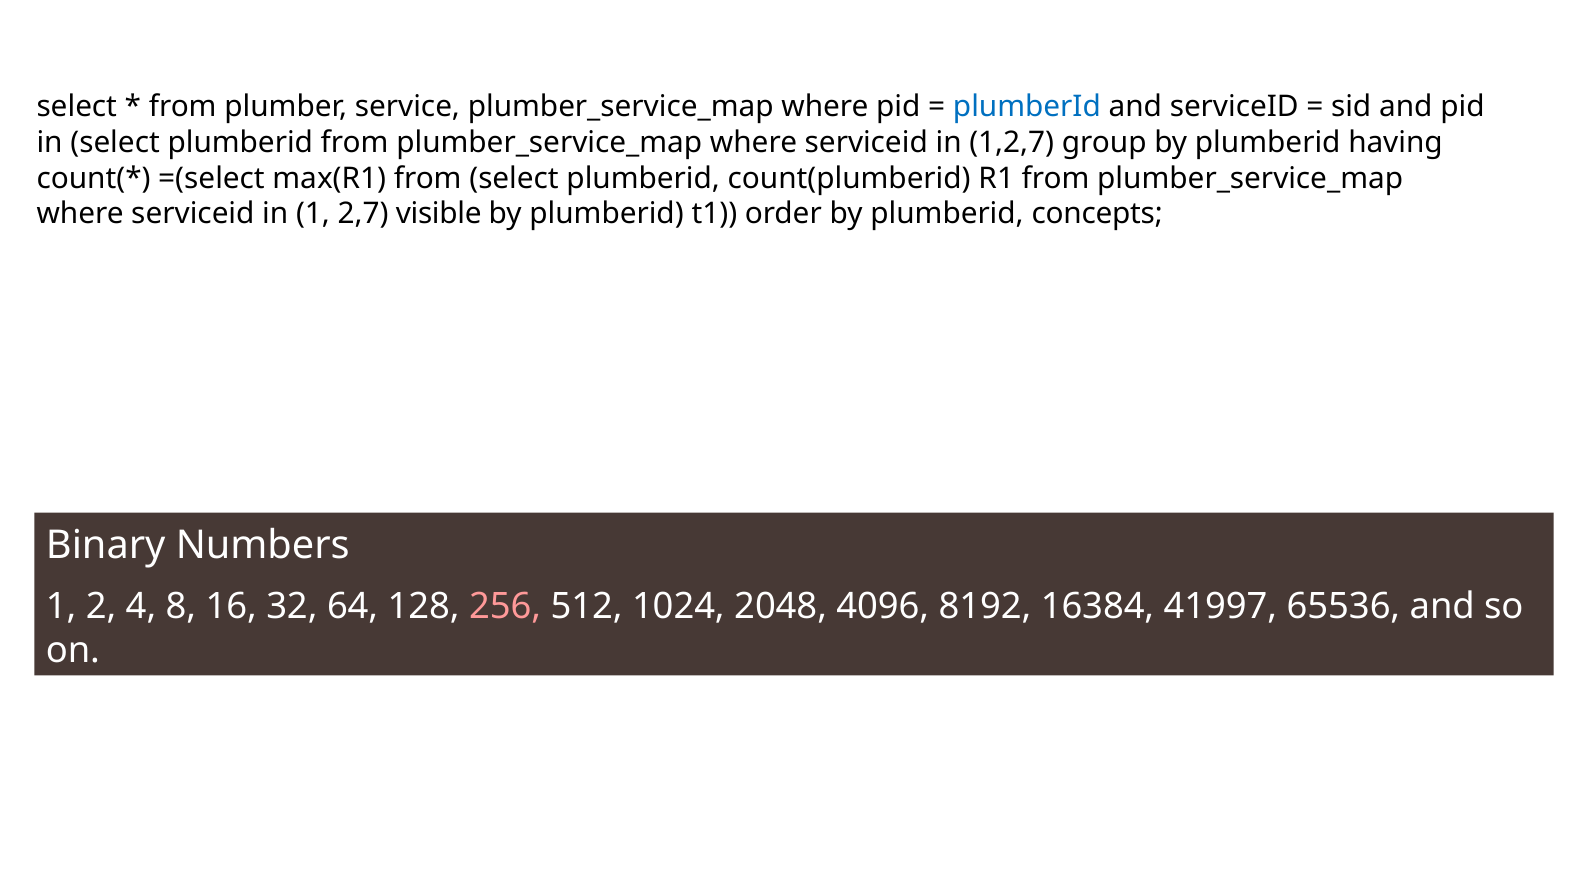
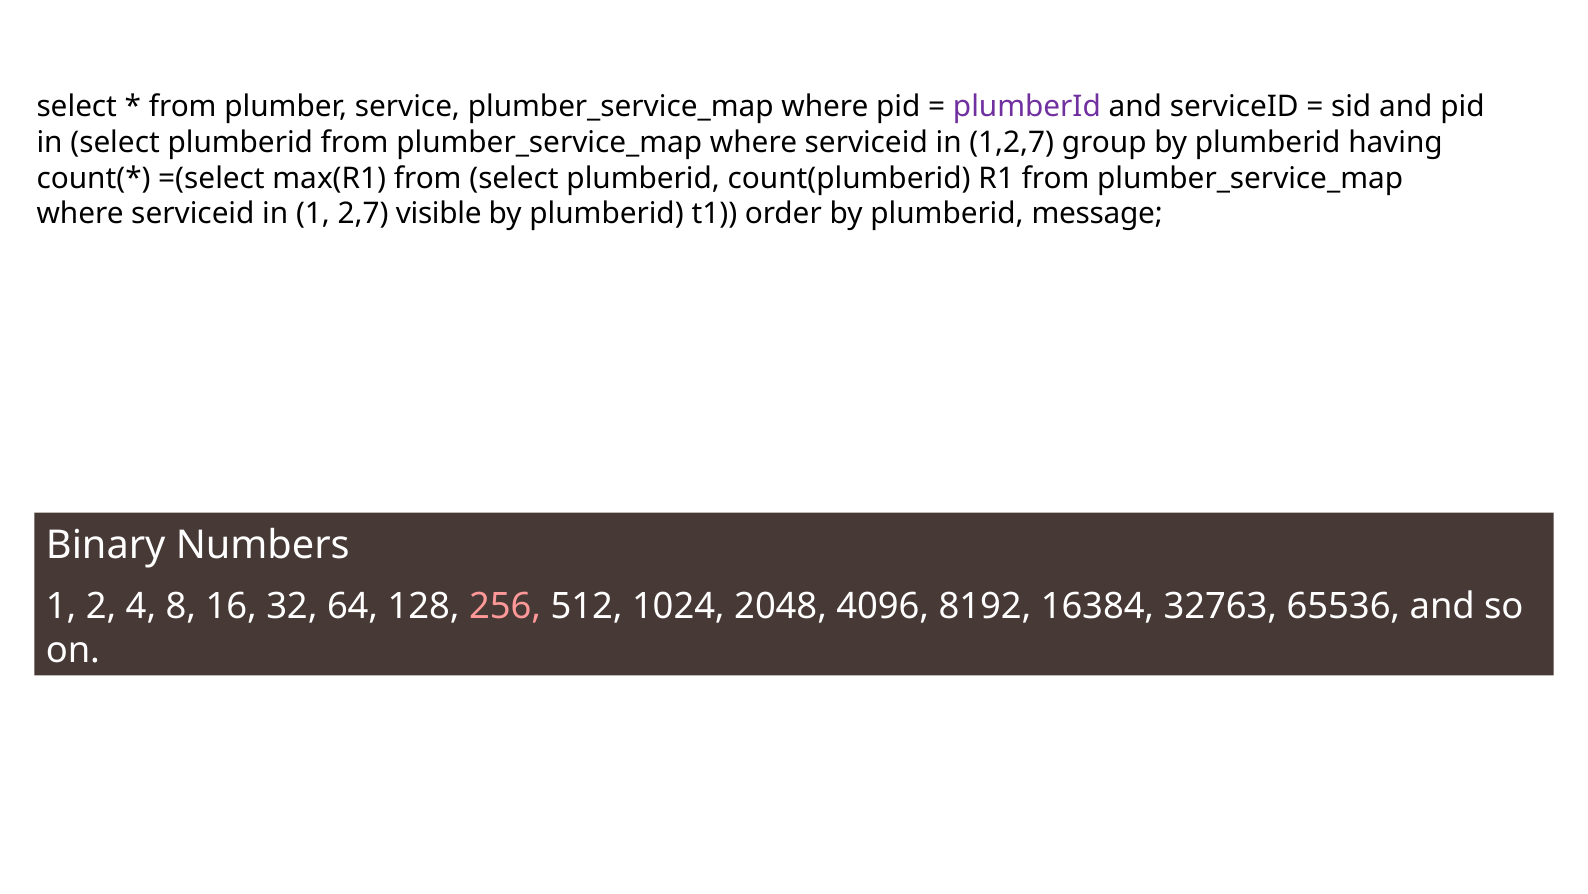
plumberId colour: blue -> purple (1027, 107)
concepts: concepts -> message (1097, 214)
41997: 41997 -> 32763 (1220, 606)
